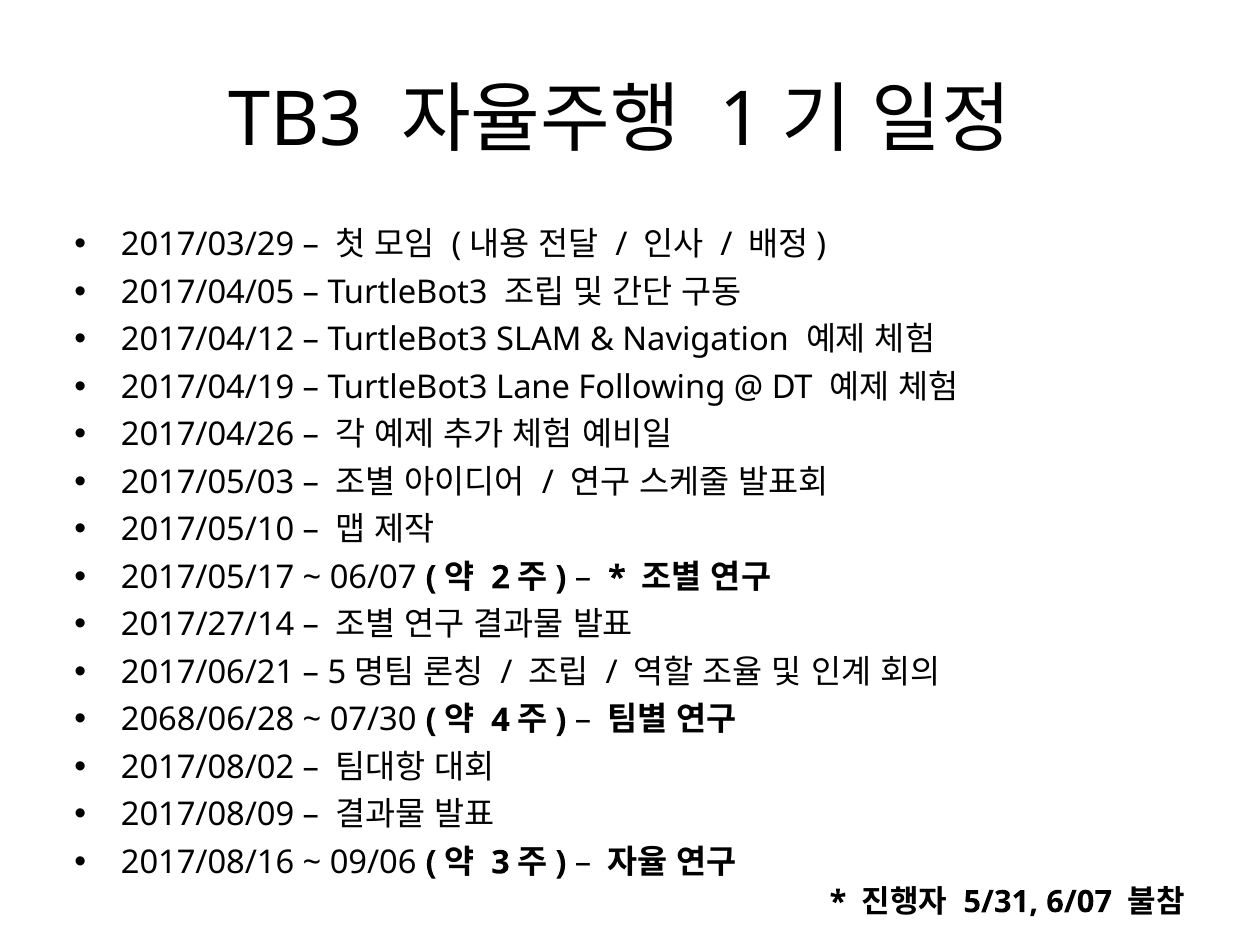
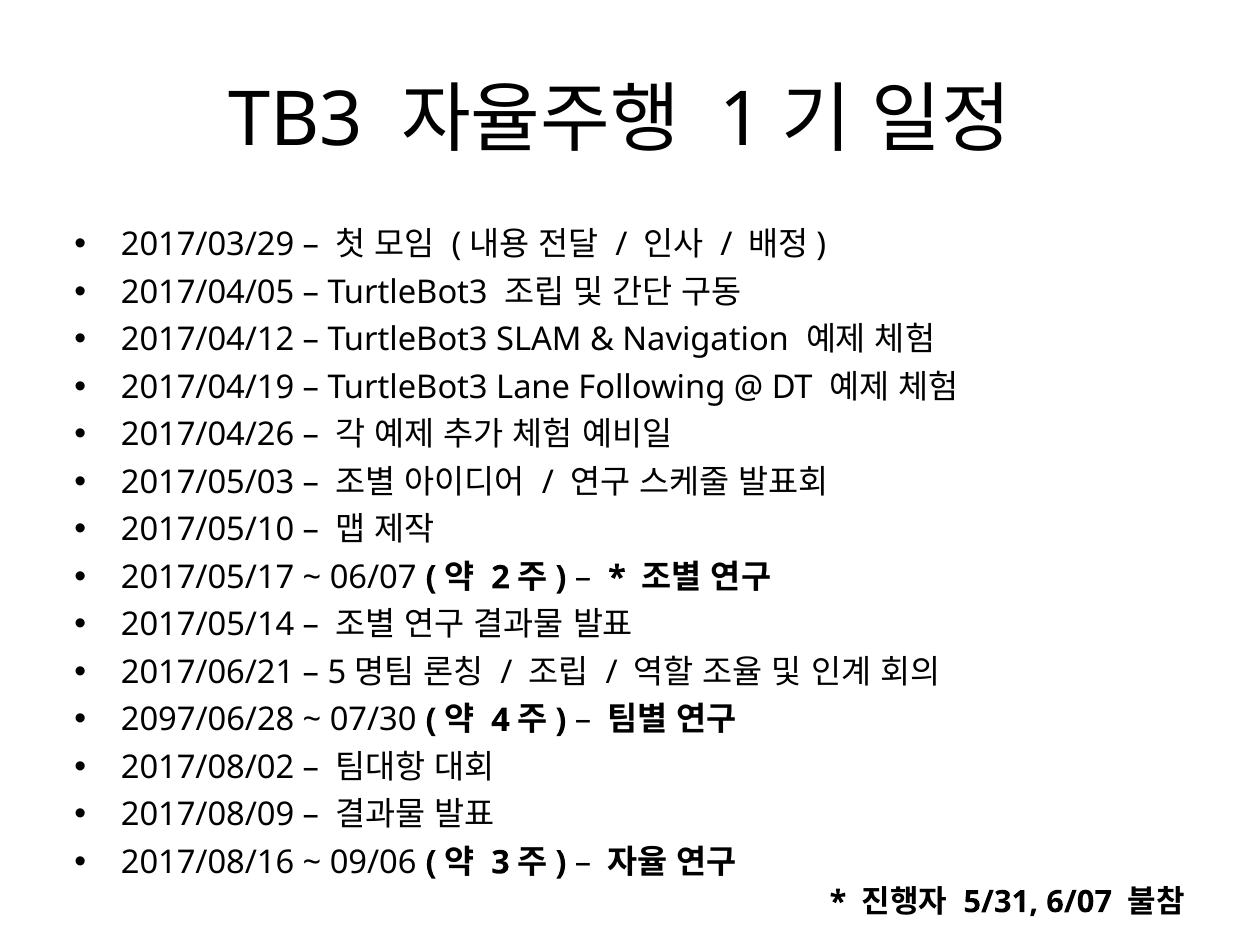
2017/27/14: 2017/27/14 -> 2017/05/14 (208, 625)
2068/06/28: 2068/06/28 -> 2097/06/28 (208, 720)
